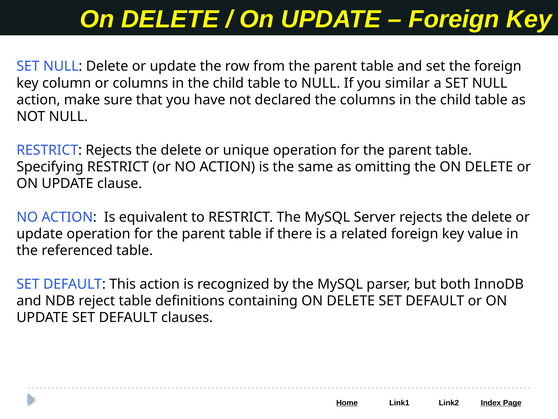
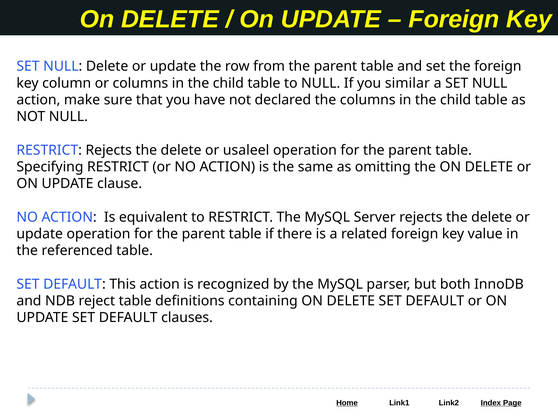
unique: unique -> usaleel (246, 150)
